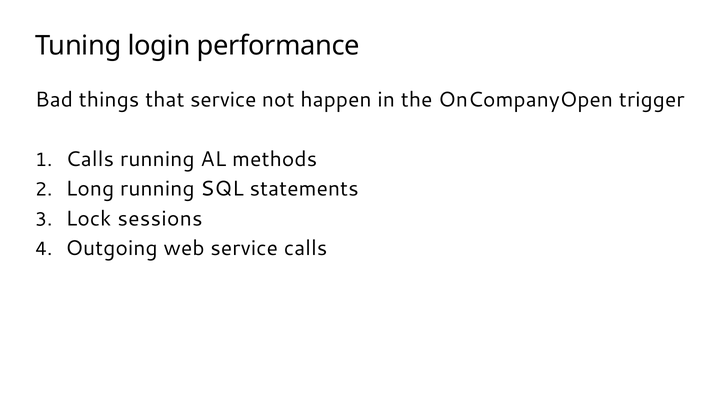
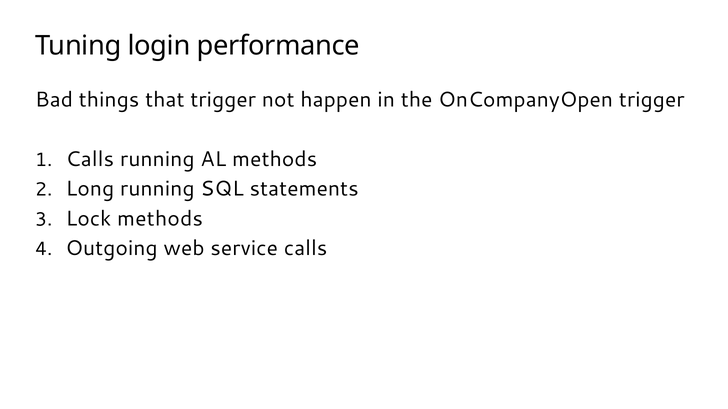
that service: service -> trigger (223, 100)
Lock sessions: sessions -> methods (160, 219)
